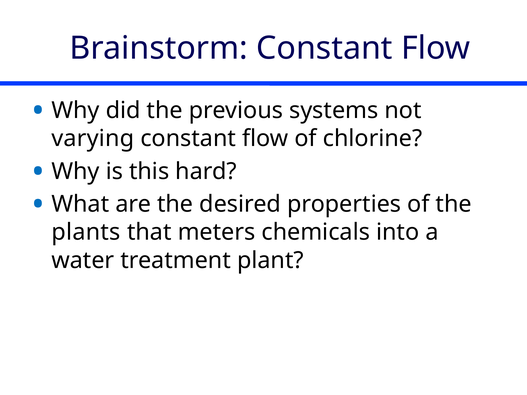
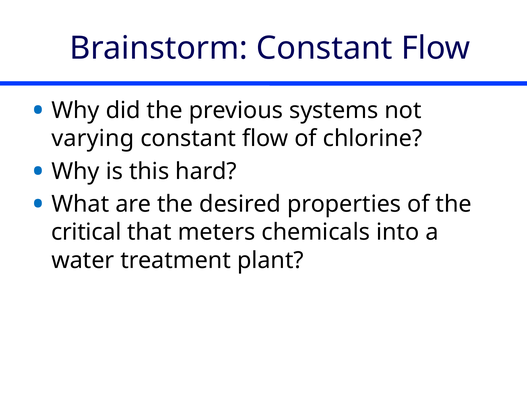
plants: plants -> critical (86, 232)
